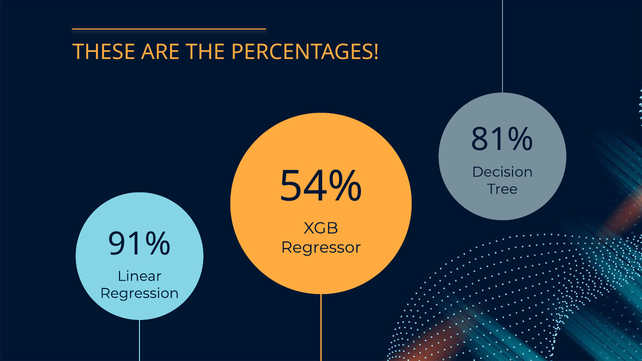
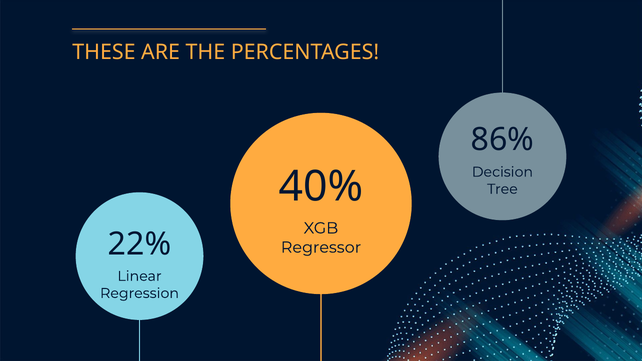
81%: 81% -> 86% (502, 140)
54%: 54% -> 40% (321, 187)
91%: 91% -> 22% (140, 244)
